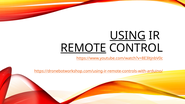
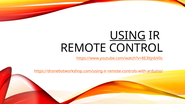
REMOTE underline: present -> none (83, 48)
